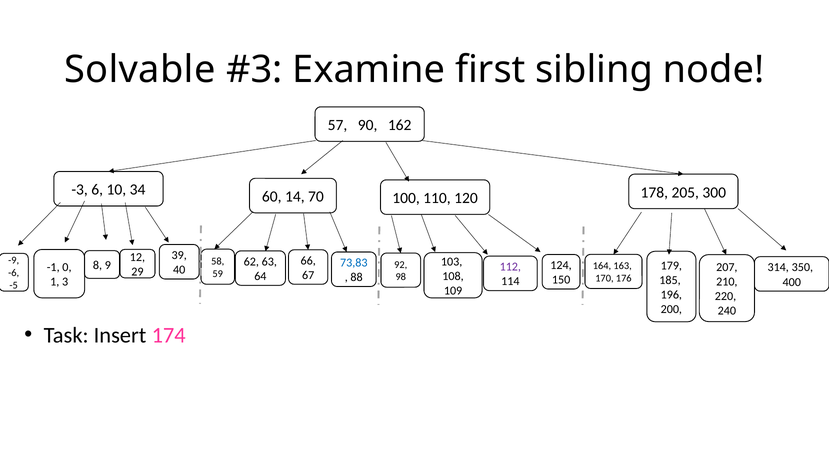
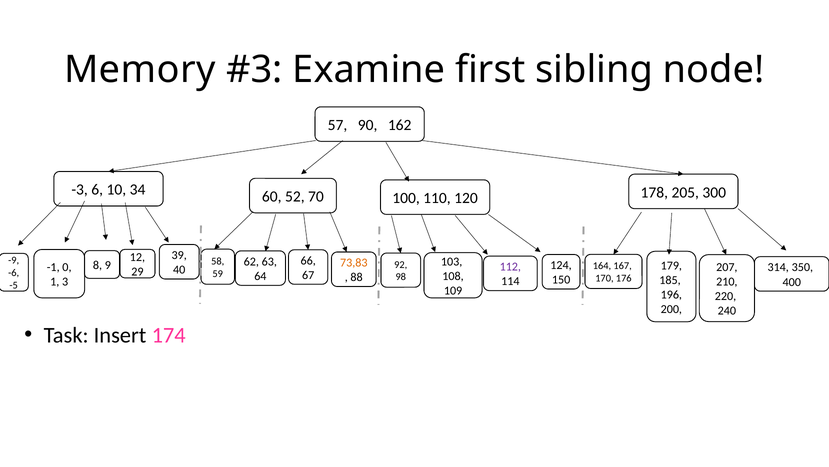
Solvable: Solvable -> Memory (140, 70)
14: 14 -> 52 (295, 196)
73,83 colour: blue -> orange (354, 262)
163: 163 -> 167 (623, 266)
